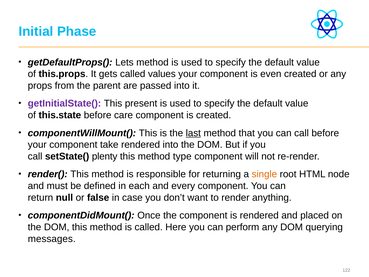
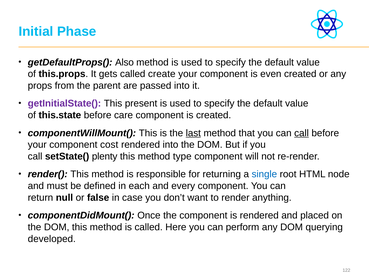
Lets: Lets -> Also (124, 62)
values: values -> create (162, 74)
call underline: none -> present (302, 133)
take: take -> cost (109, 145)
single colour: orange -> blue (264, 174)
messages: messages -> developed (52, 239)
